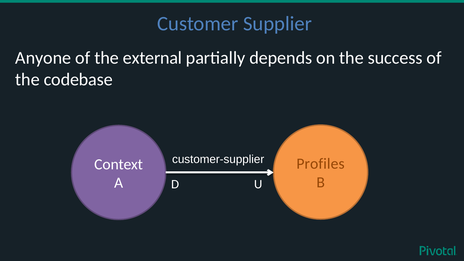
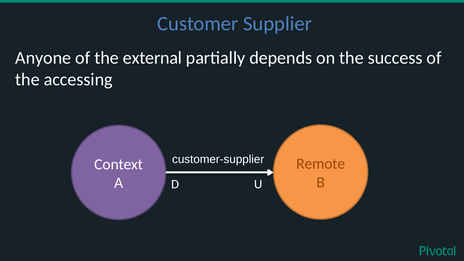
codebase: codebase -> accessing (78, 80)
Profiles: Profiles -> Remote (321, 164)
